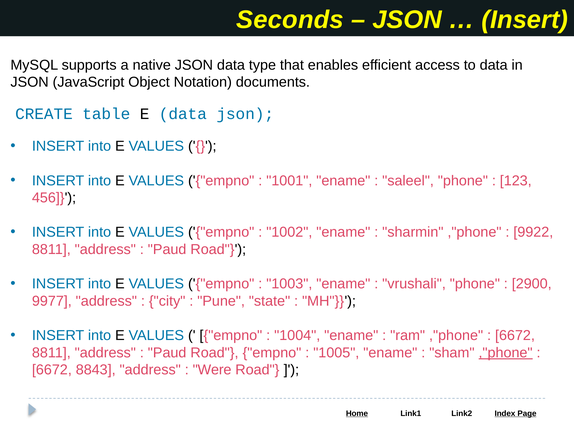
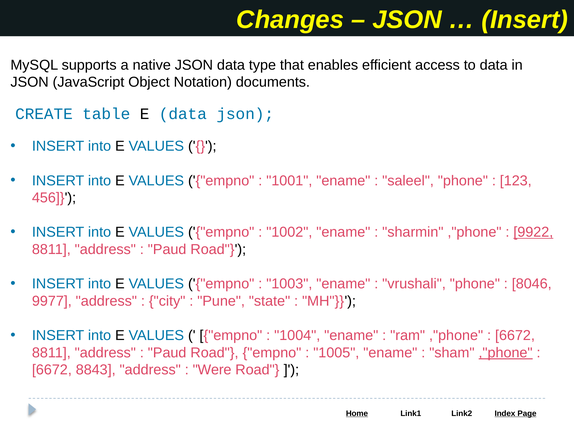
Seconds: Seconds -> Changes (290, 20)
9922 underline: none -> present (533, 233)
2900: 2900 -> 8046 (532, 284)
